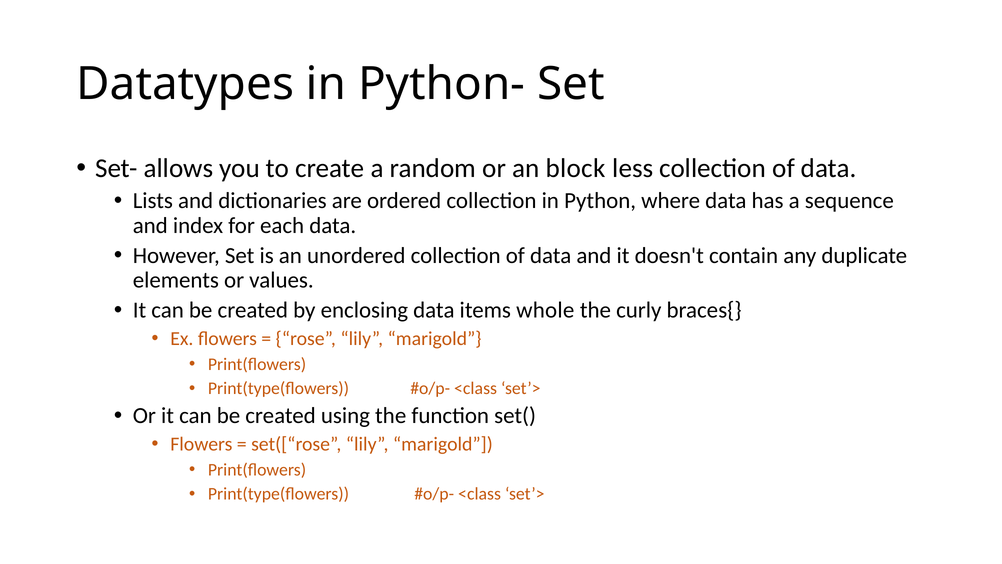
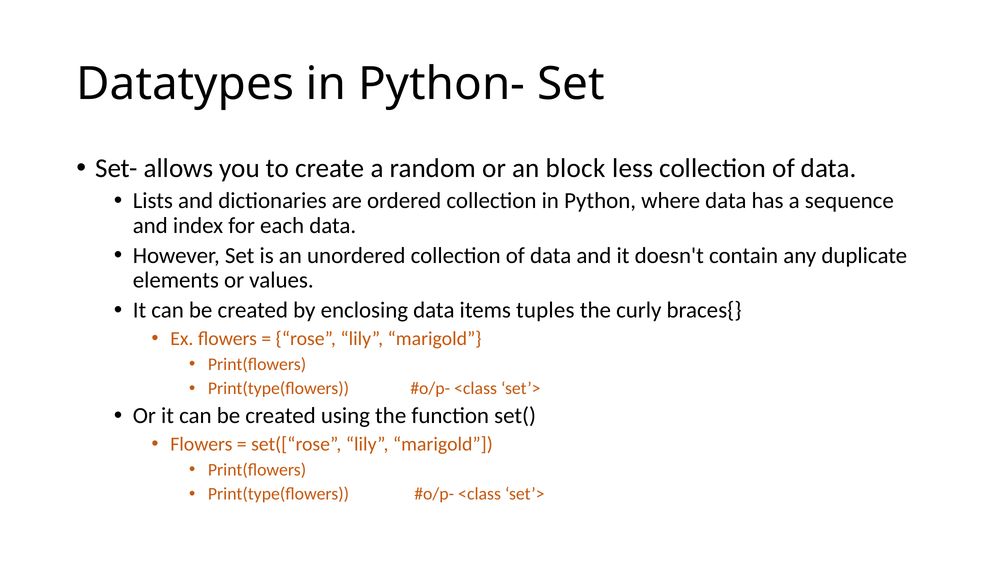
whole: whole -> tuples (545, 310)
